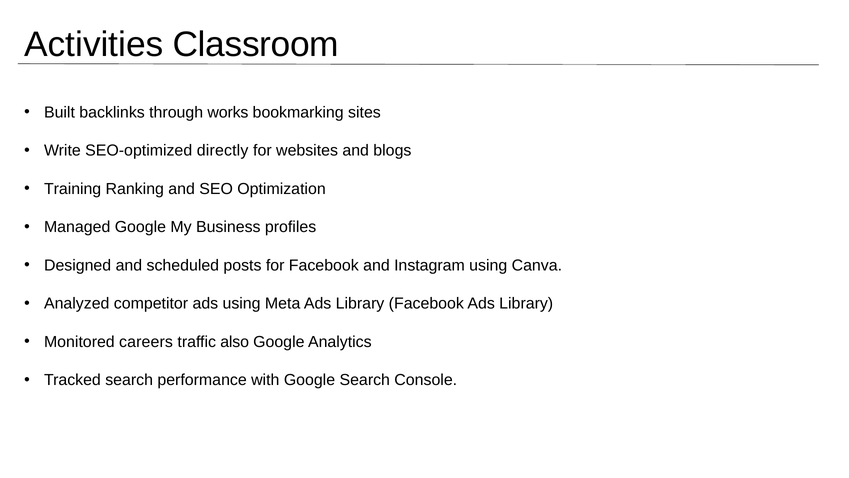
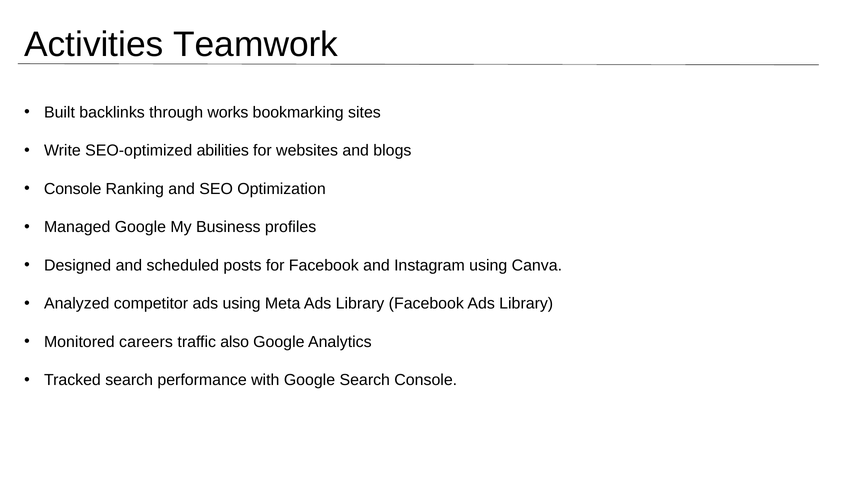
Classroom: Classroom -> Teamwork (256, 45)
directly: directly -> abilities (223, 151)
Training: Training -> Console (73, 189)
